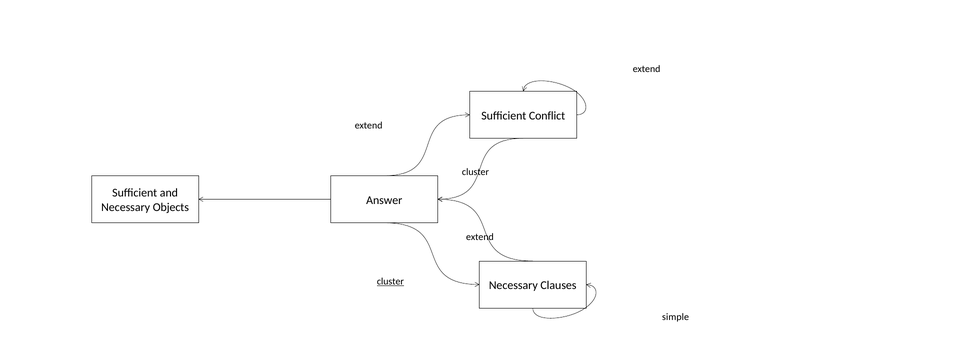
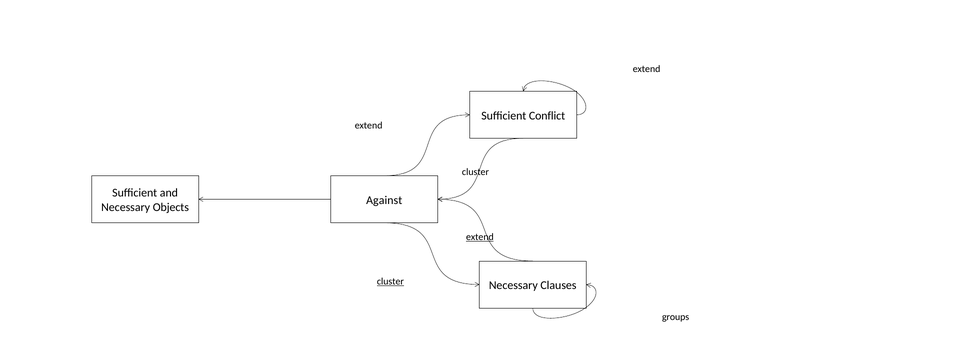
Answer: Answer -> Against (384, 200)
extend underline: none -> present (480, 237)
simple: simple -> groups (676, 317)
